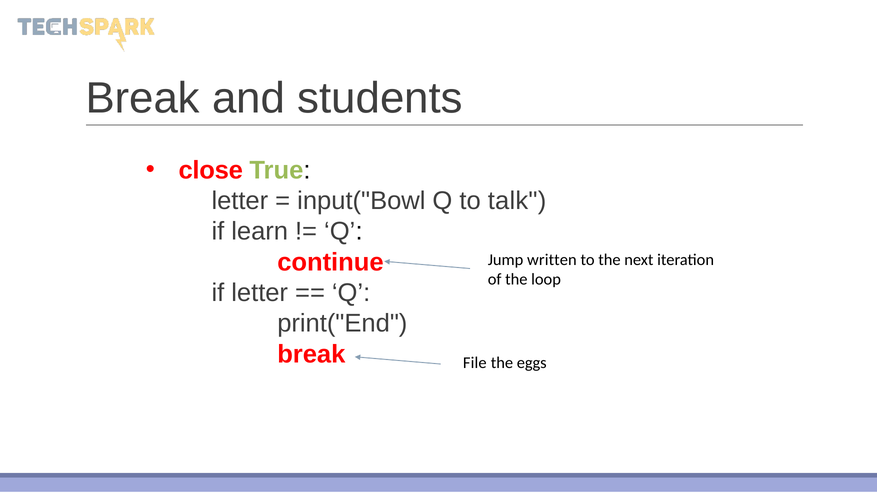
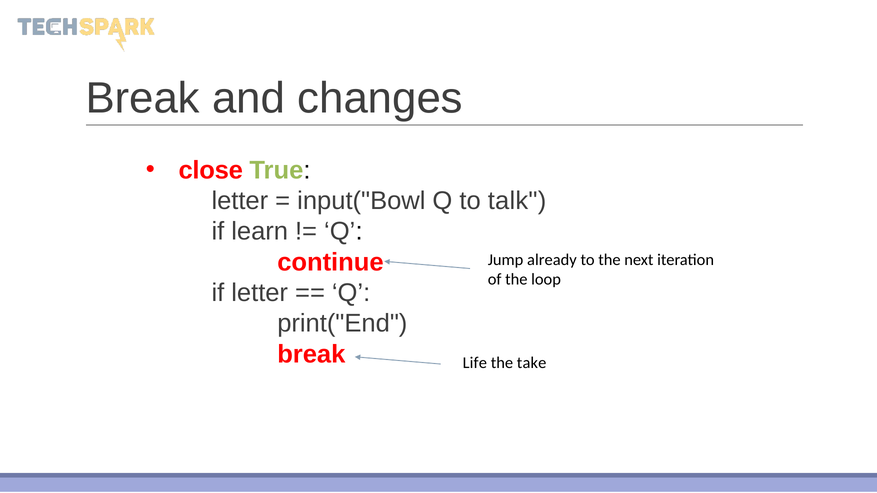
students: students -> changes (380, 98)
written: written -> already (552, 260)
File: File -> Life (475, 363)
eggs: eggs -> take (532, 363)
